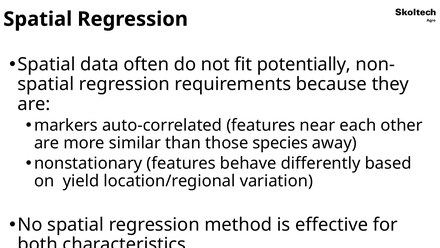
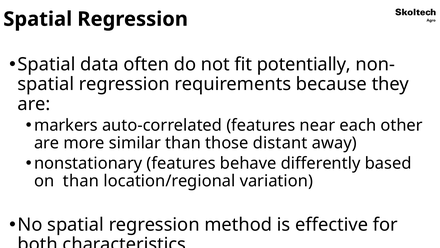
species: species -> distant (280, 143)
on yield: yield -> than (81, 181)
